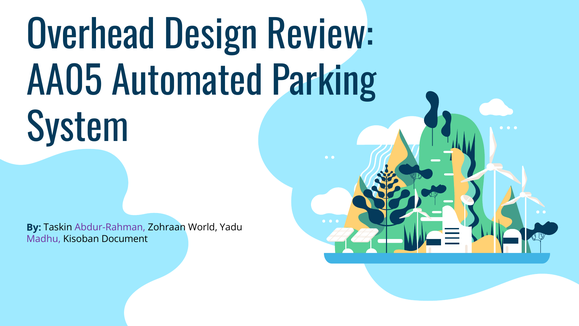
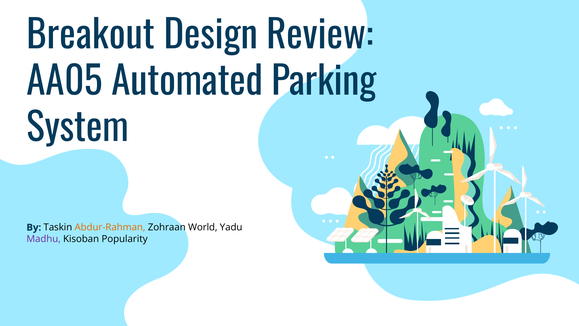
Overhead: Overhead -> Breakout (91, 36)
Abdur-Rahman colour: purple -> orange (110, 227)
Document: Document -> Popularity (125, 239)
